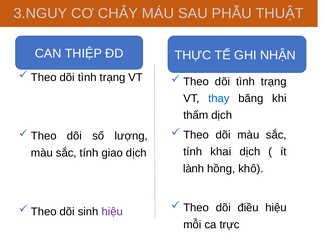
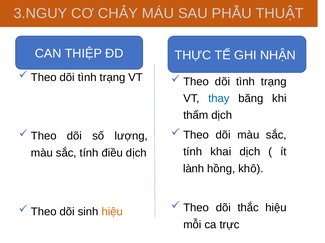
giao: giao -> điều (112, 153)
điều: điều -> thắc (248, 208)
hiệu colour: purple -> orange (112, 212)
